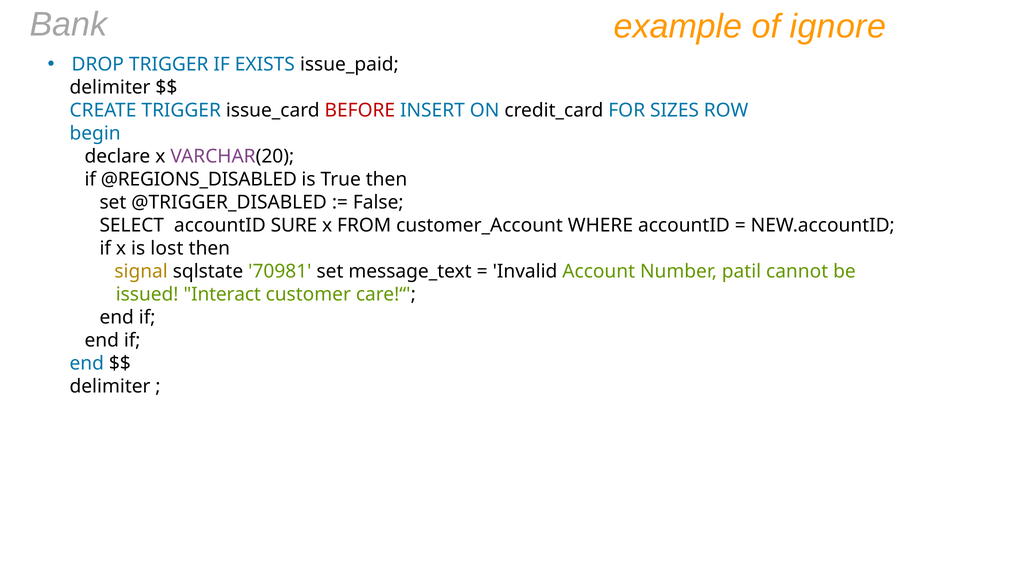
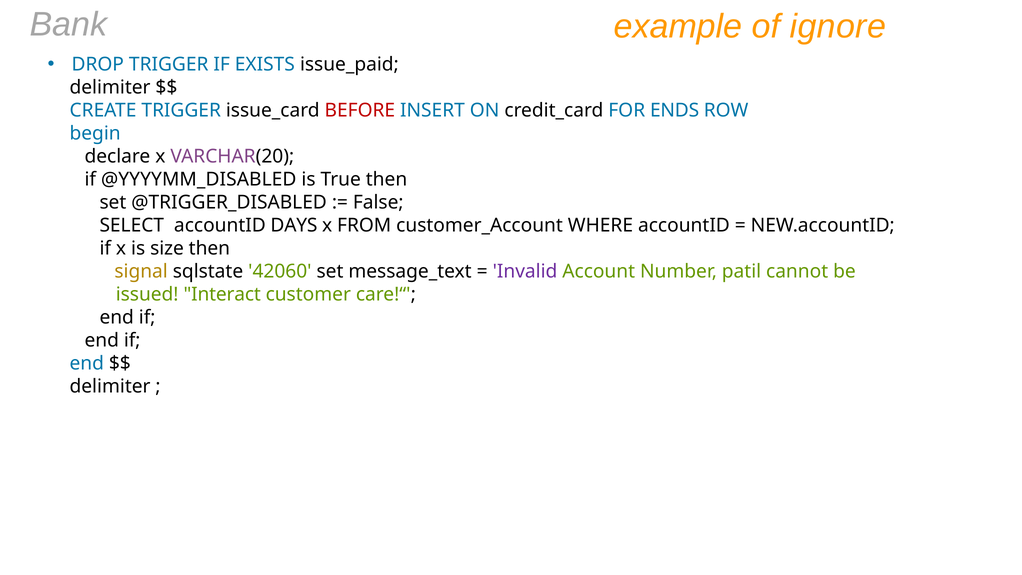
SIZES: SIZES -> ENDS (675, 111)
@REGIONS_DISABLED: @REGIONS_DISABLED -> @YYYYMM_DISABLED (199, 180)
SURE: SURE -> DAYS (294, 226)
lost: lost -> size (167, 249)
70981: 70981 -> 42060 (280, 272)
Invalid colour: black -> purple (525, 272)
